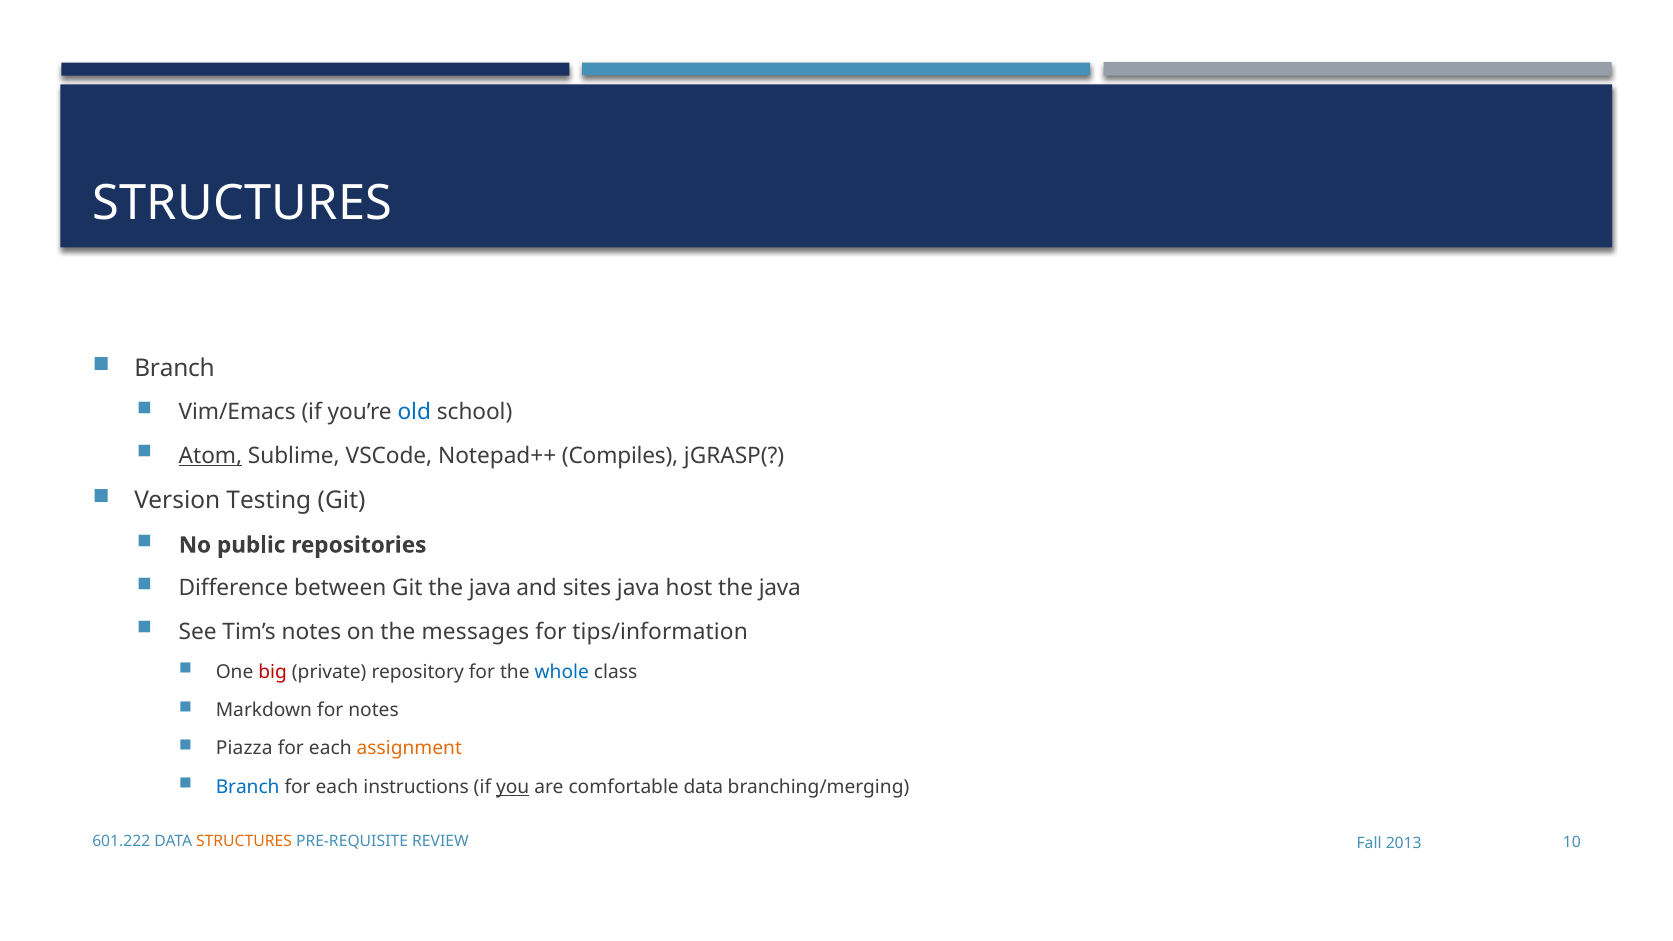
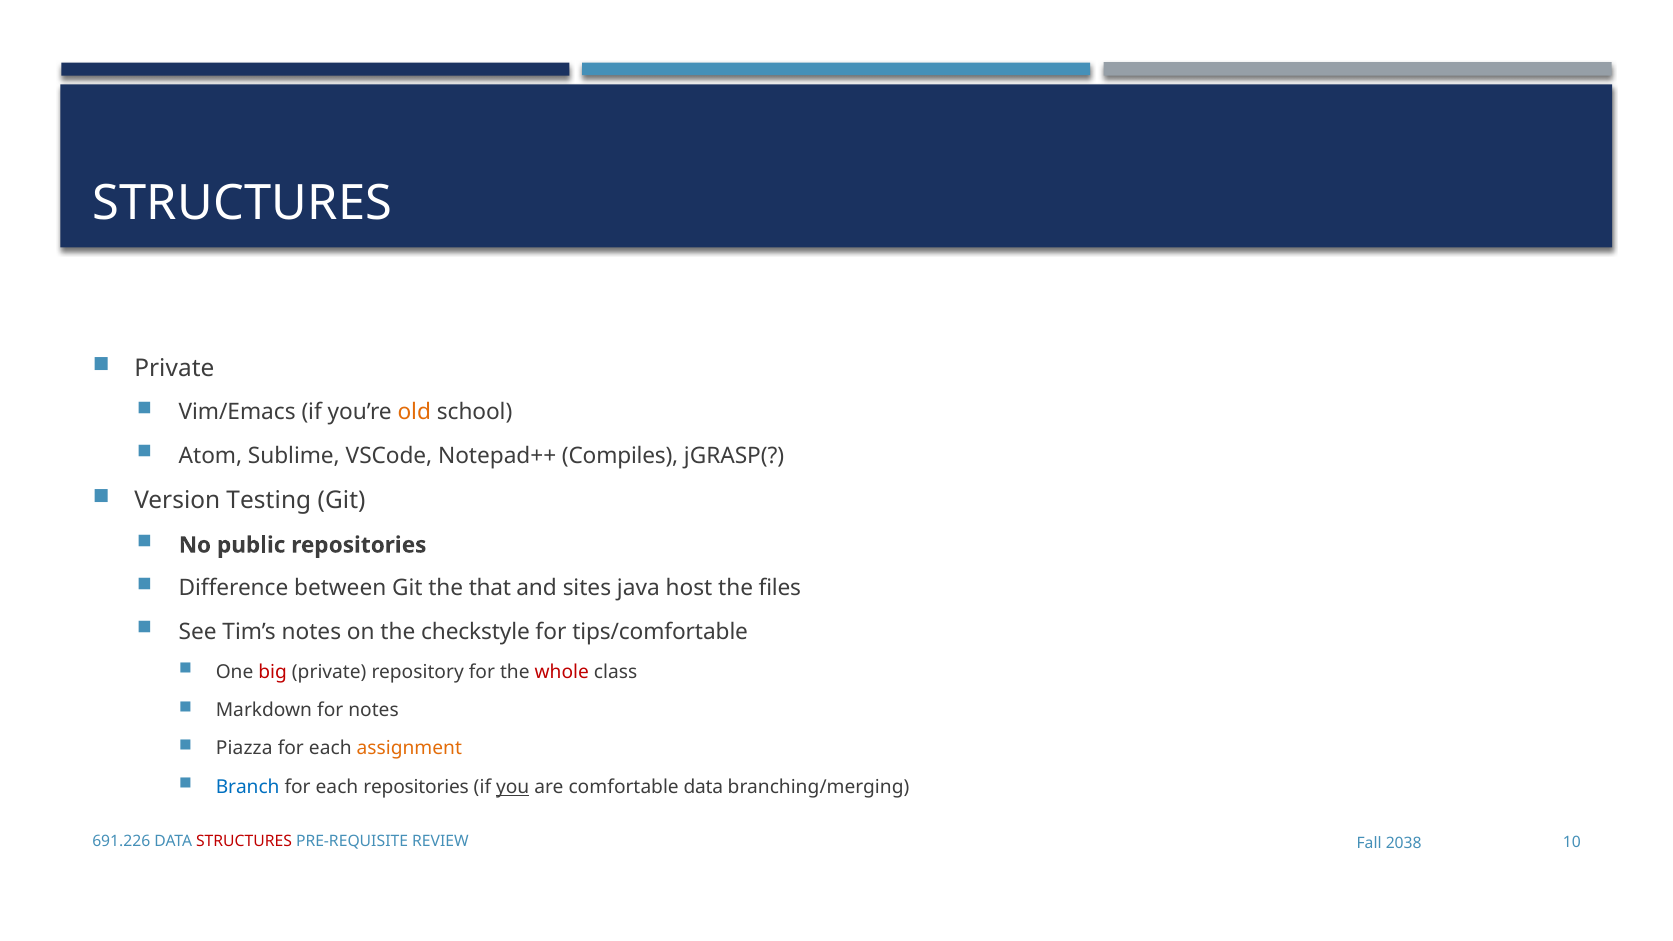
Branch: Branch -> Private (174, 368)
old colour: blue -> orange (414, 413)
Atom underline: present -> none (210, 456)
Git the java: java -> that (490, 588)
host the java: java -> files (780, 588)
messages: messages -> checkstyle (476, 632)
tips/information: tips/information -> tips/comfortable (660, 632)
whole colour: blue -> red (562, 672)
each instructions: instructions -> repositories (416, 787)
601.222: 601.222 -> 691.226 (121, 842)
STRUCTURES colour: orange -> red (244, 842)
2013: 2013 -> 2038 (1404, 843)
